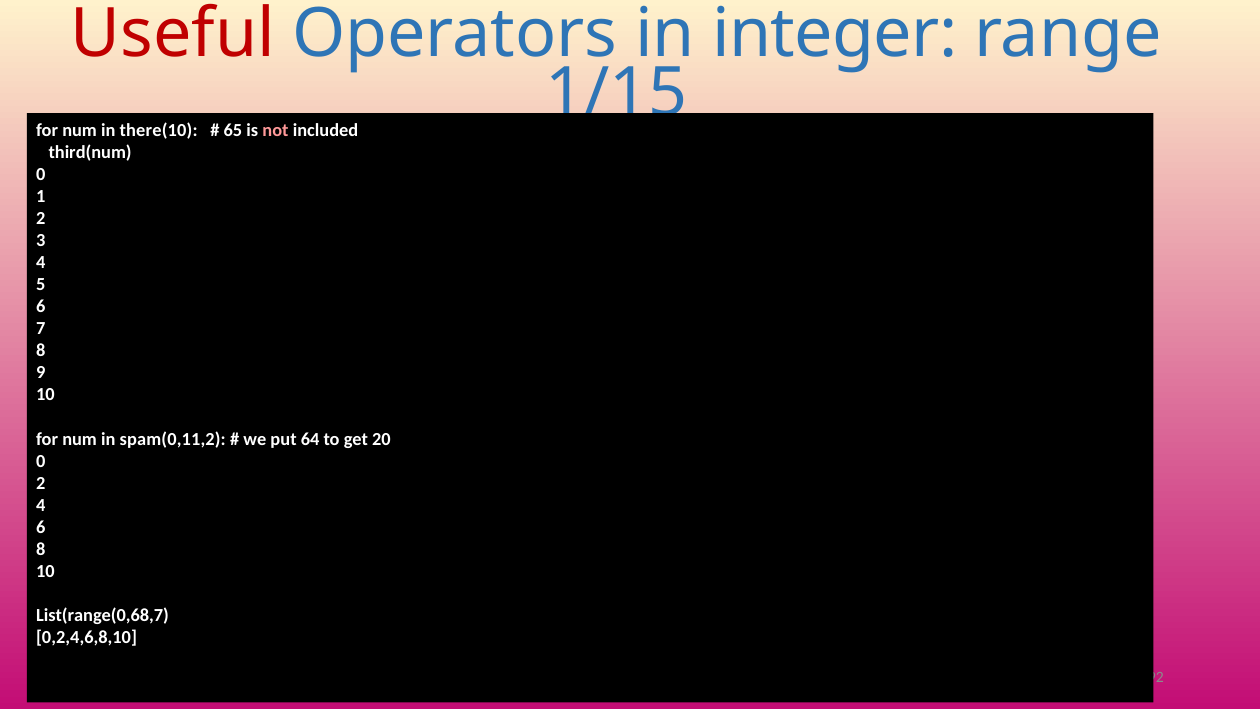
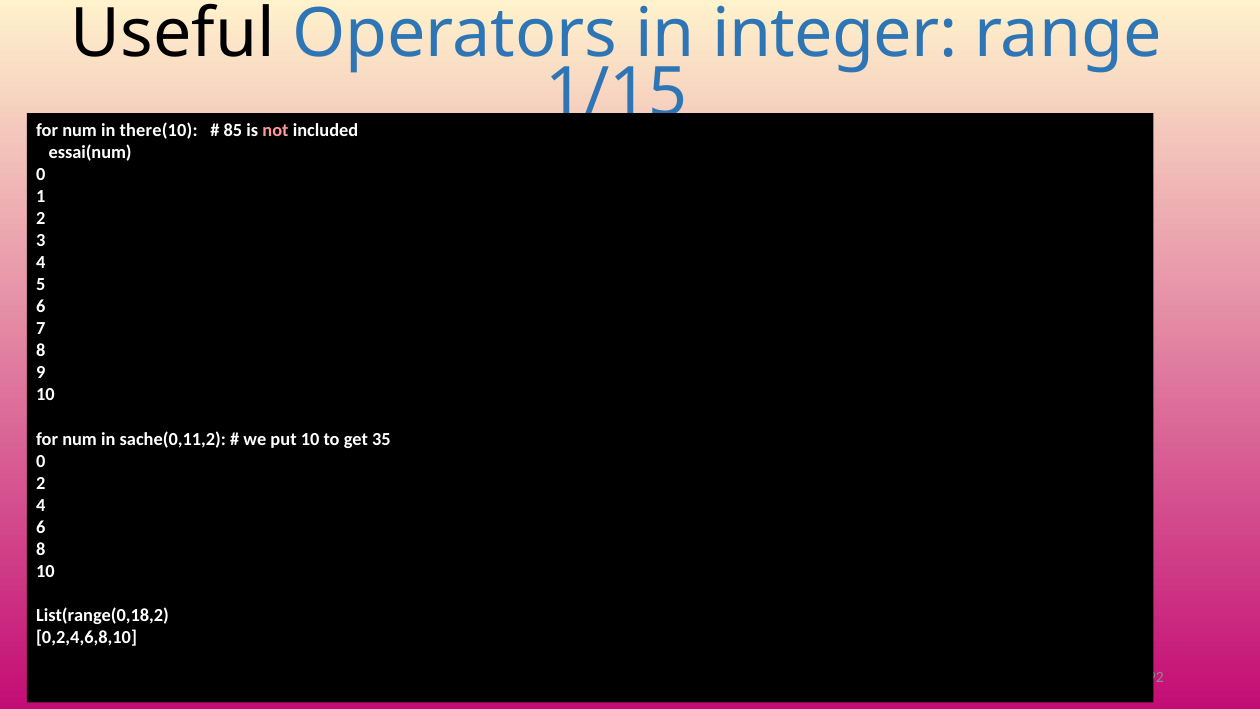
Useful colour: red -> black (173, 34)
65: 65 -> 85 (233, 130)
third(num: third(num -> essai(num (90, 152)
spam(0,11,2: spam(0,11,2 -> sache(0,11,2 (173, 439)
put 64: 64 -> 10 (310, 439)
20: 20 -> 35 (381, 439)
List(range(0,68,7: List(range(0,68,7 -> List(range(0,18,2 (102, 615)
